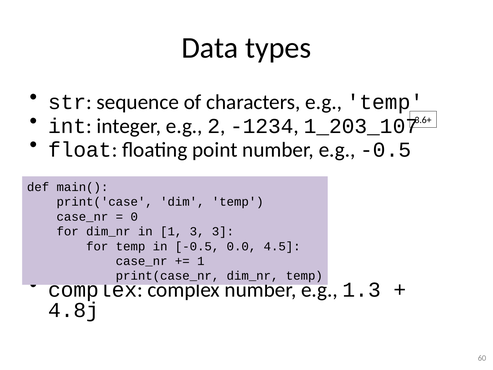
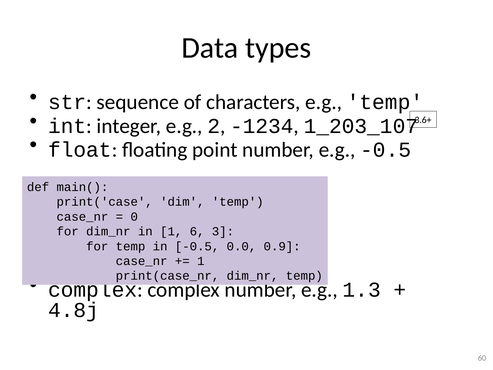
1 3: 3 -> 6 (197, 231)
4.5: 4.5 -> 0.9 (282, 246)
